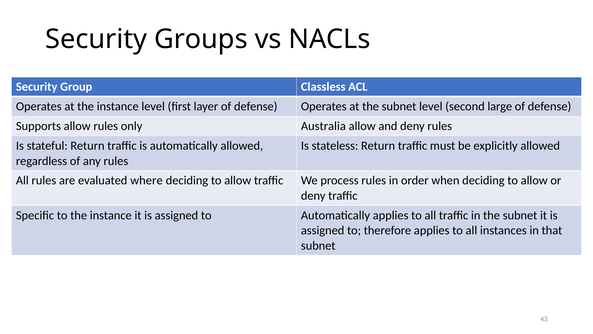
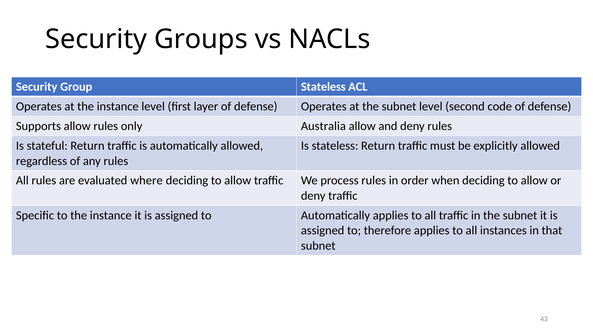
Group Classless: Classless -> Stateless (323, 87)
large: large -> code (500, 106)
